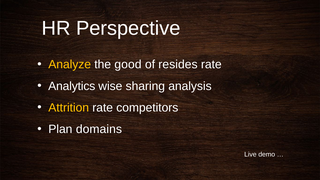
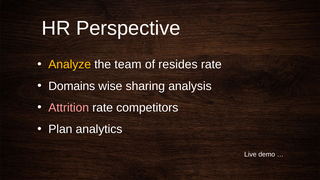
good: good -> team (128, 64)
Analytics: Analytics -> Domains (72, 86)
Attrition colour: yellow -> pink (69, 108)
domains: domains -> analytics (99, 129)
